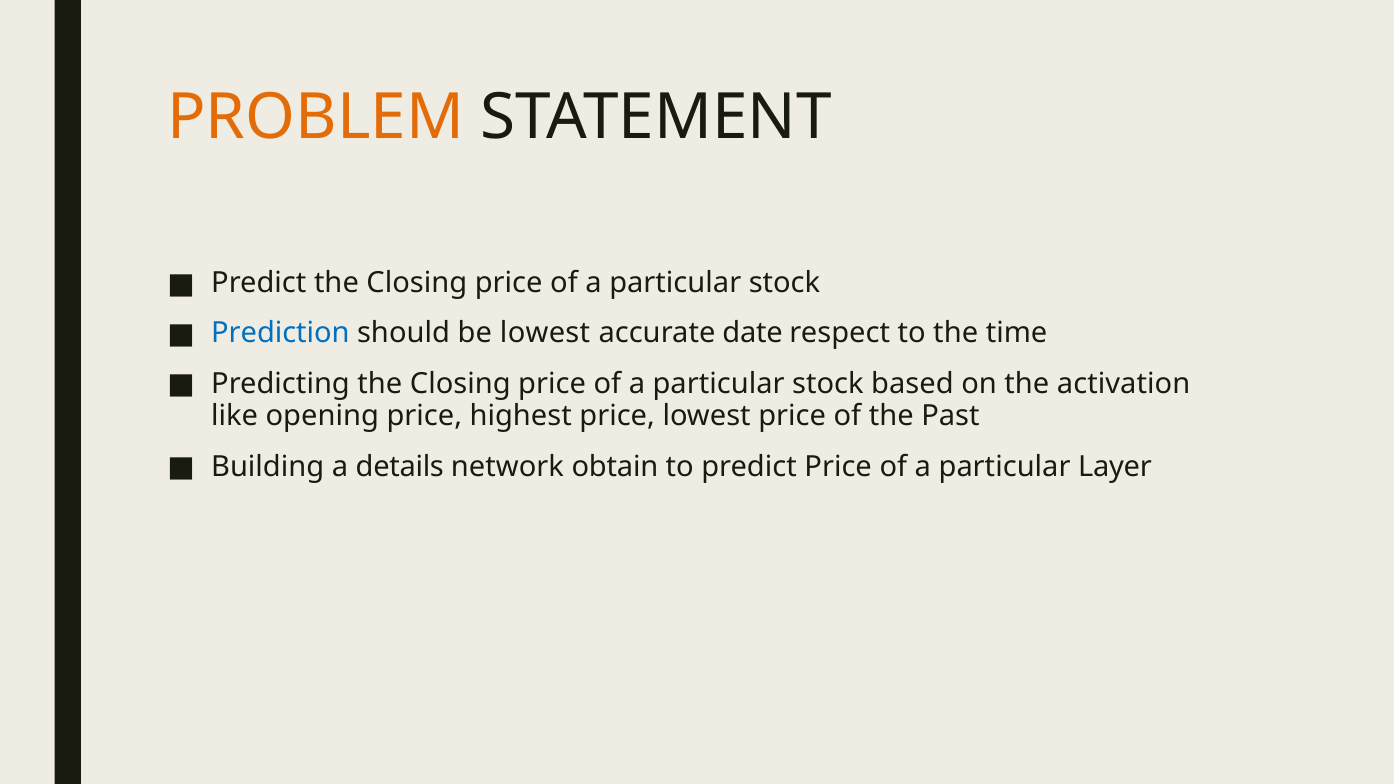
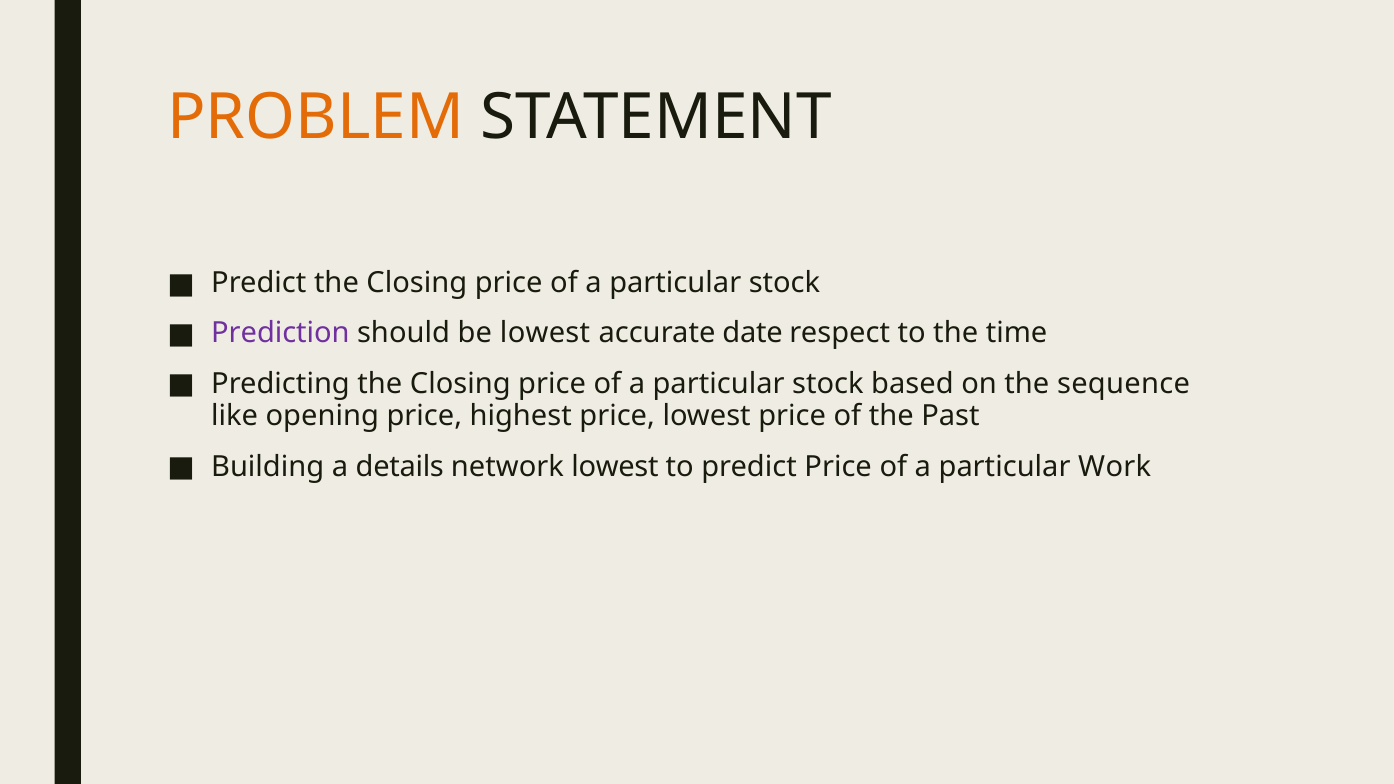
Prediction colour: blue -> purple (280, 333)
activation: activation -> sequence (1124, 384)
network obtain: obtain -> lowest (615, 467)
Layer: Layer -> Work (1115, 467)
